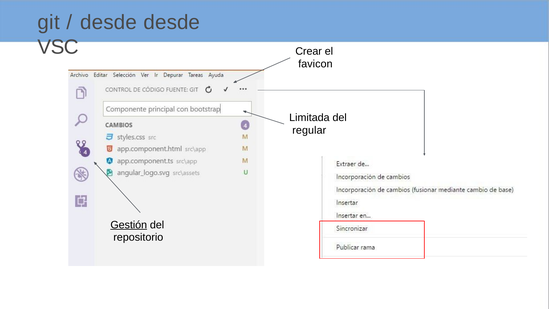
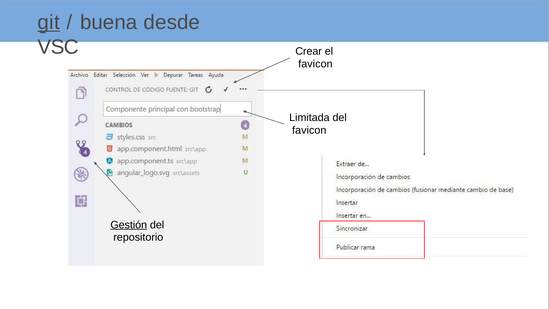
git underline: none -> present (49, 22)
desde: desde -> buena (109, 22)
regular: regular -> favicon (309, 130)
